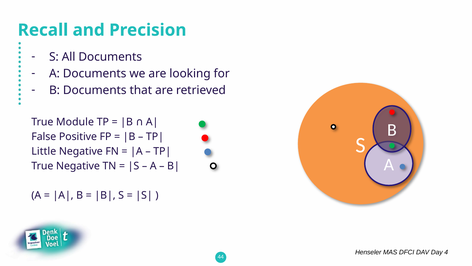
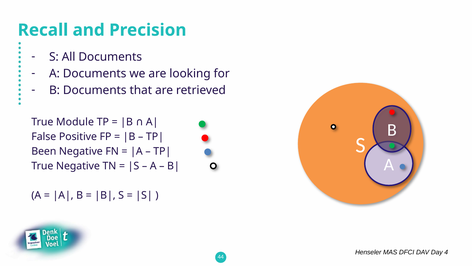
Little: Little -> Been (44, 151)
